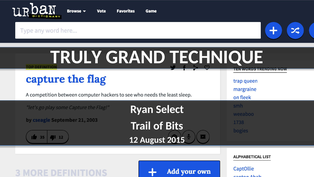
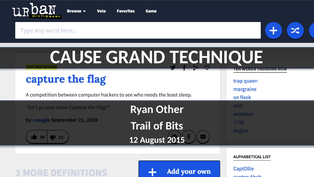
TRULY: TRULY -> CAUSE (76, 57)
Select: Select -> Other (170, 109)
